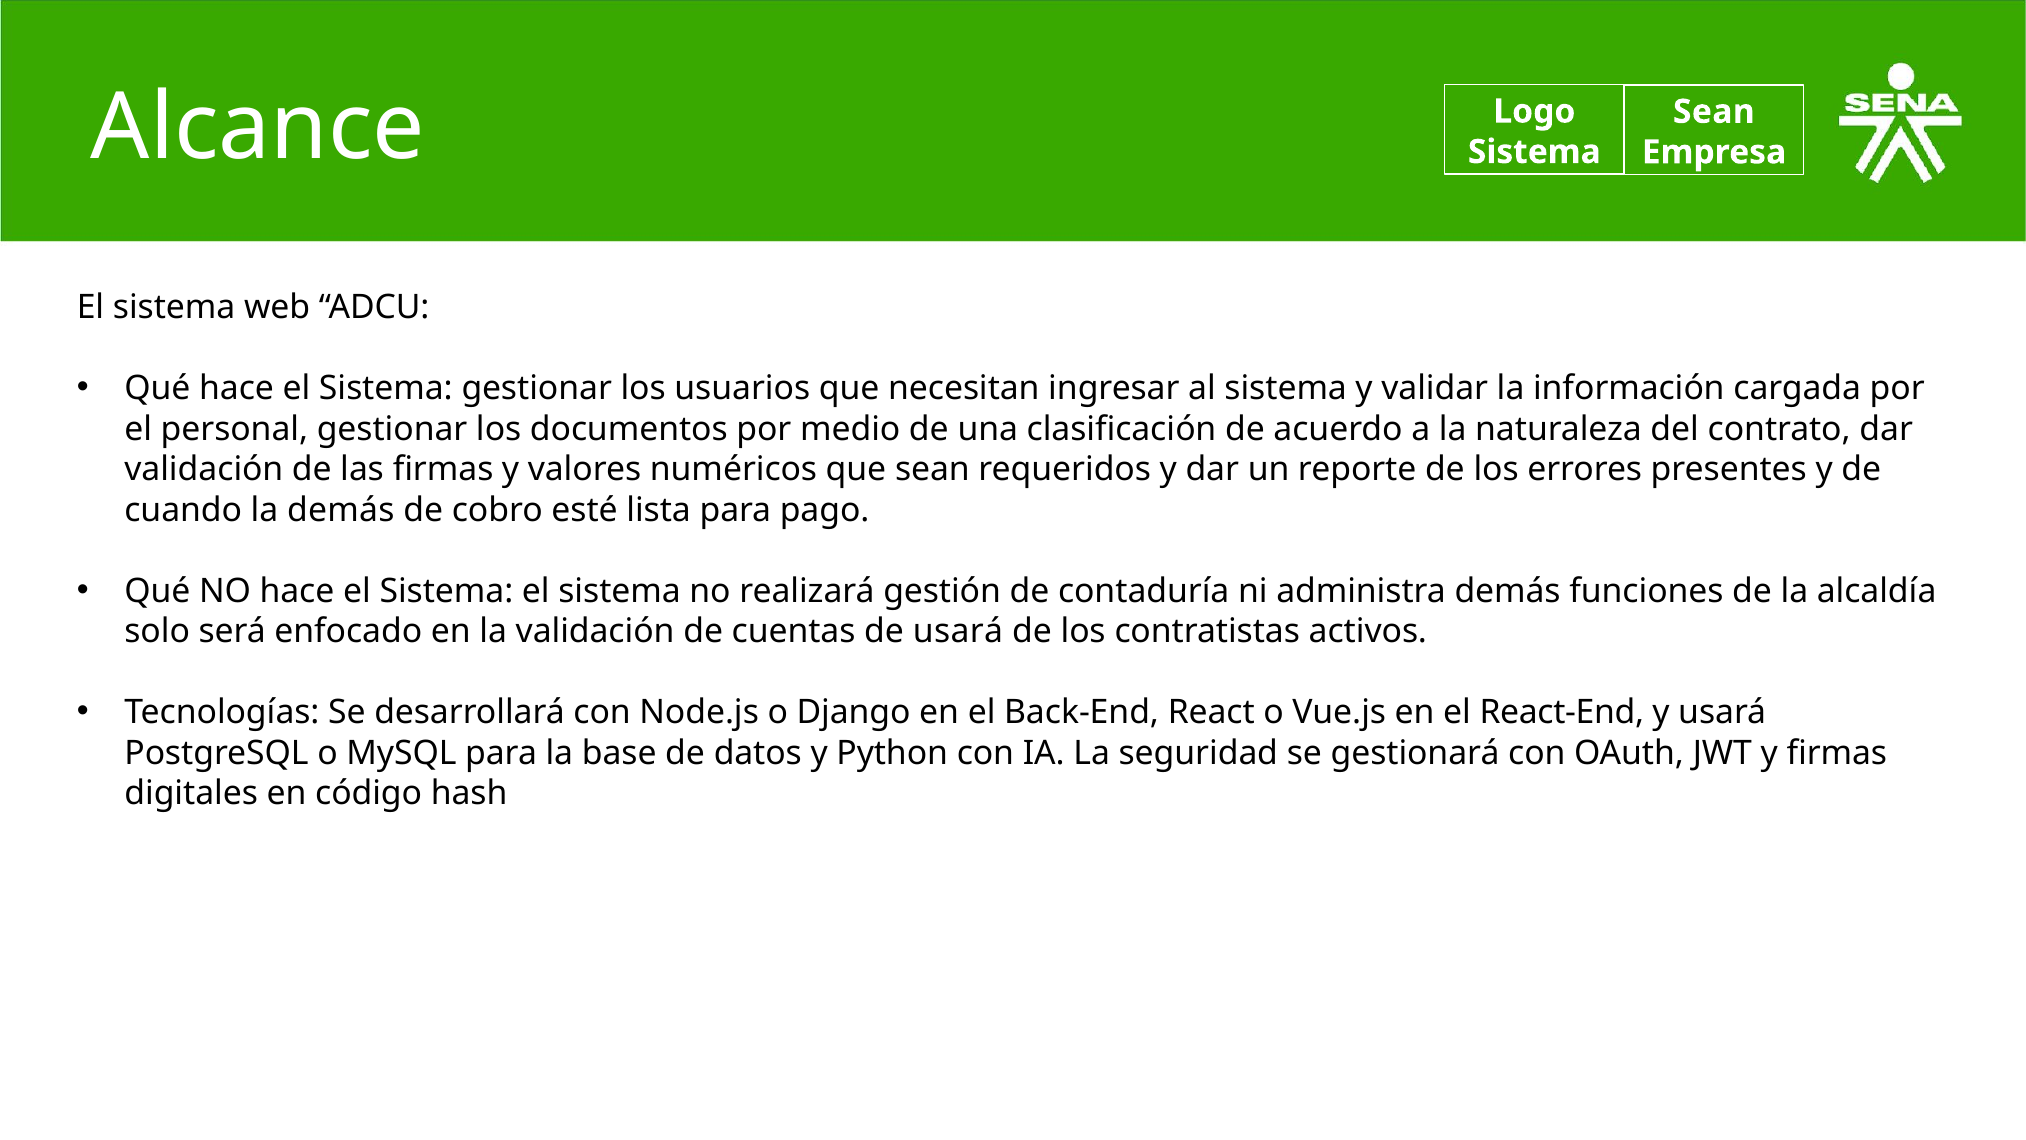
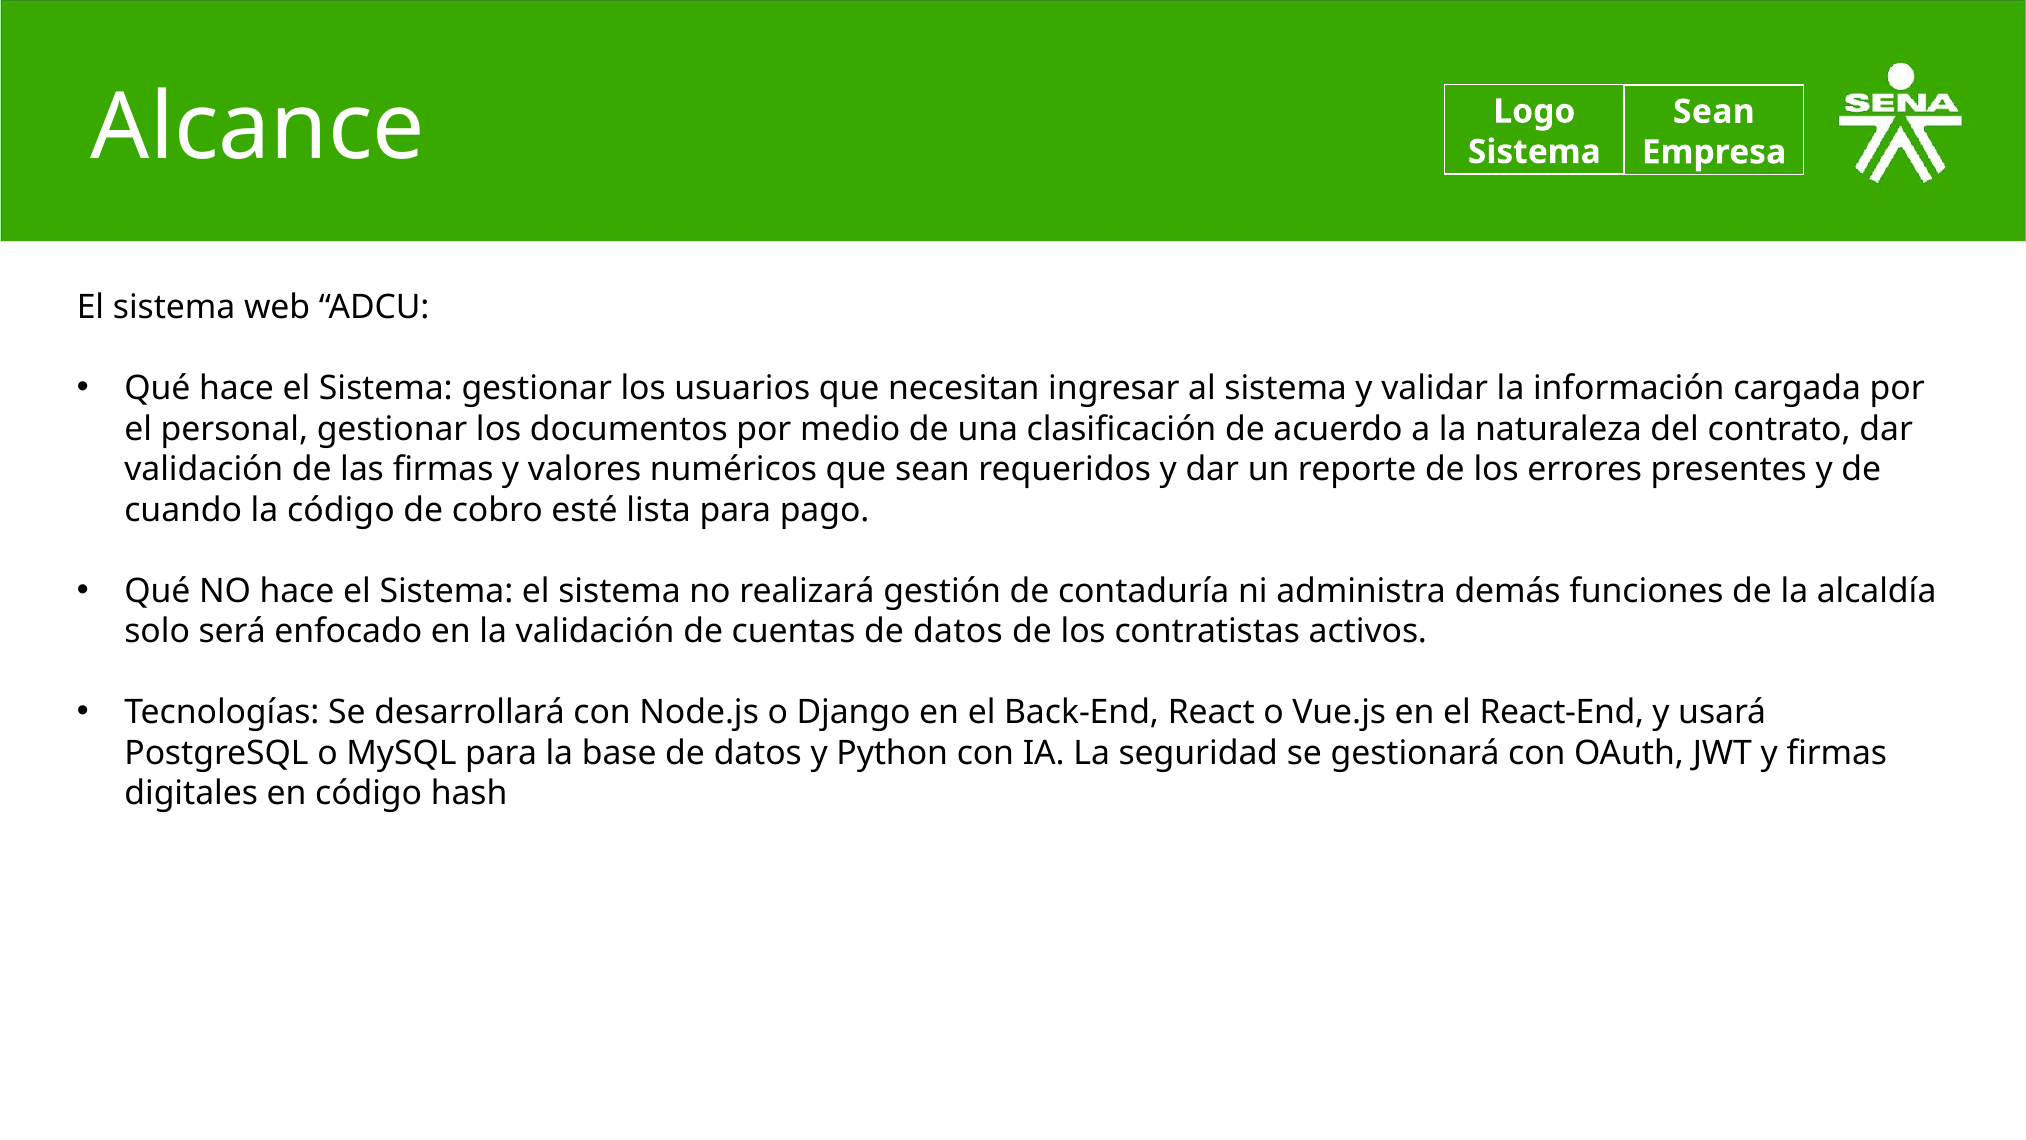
la demás: demás -> código (341, 510)
cuentas de usará: usará -> datos (958, 631)
